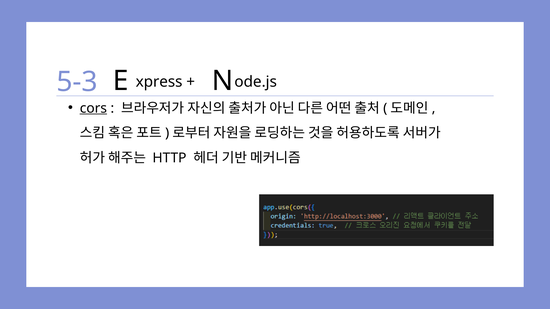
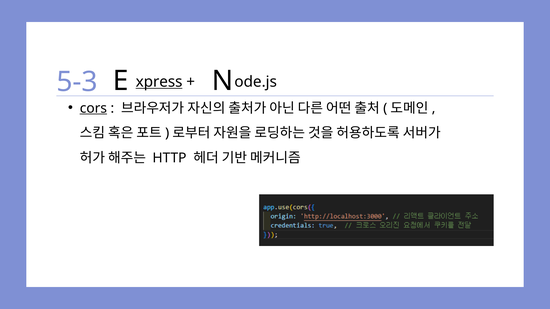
xpress underline: none -> present (159, 82)
